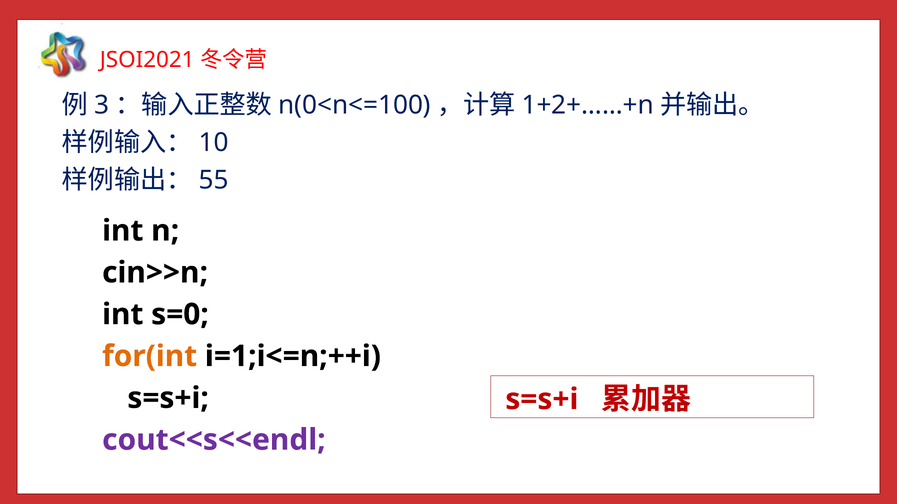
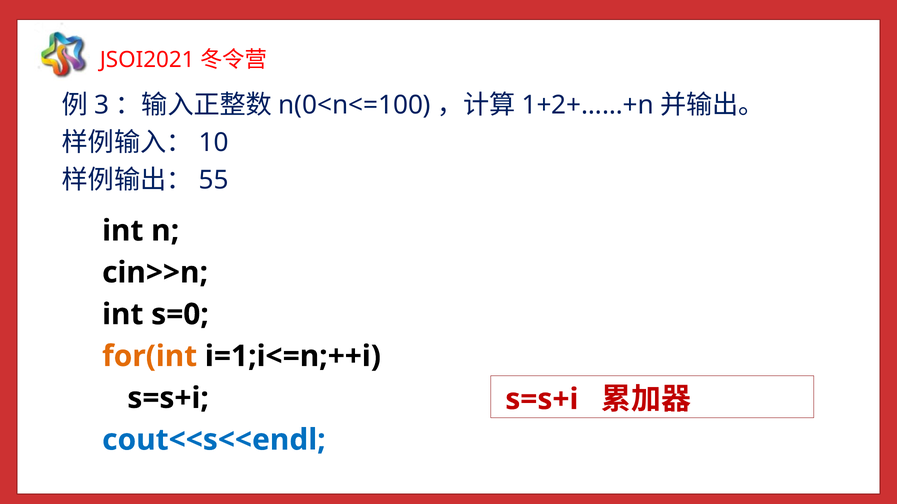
cout<<s<<endl colour: purple -> blue (214, 440)
